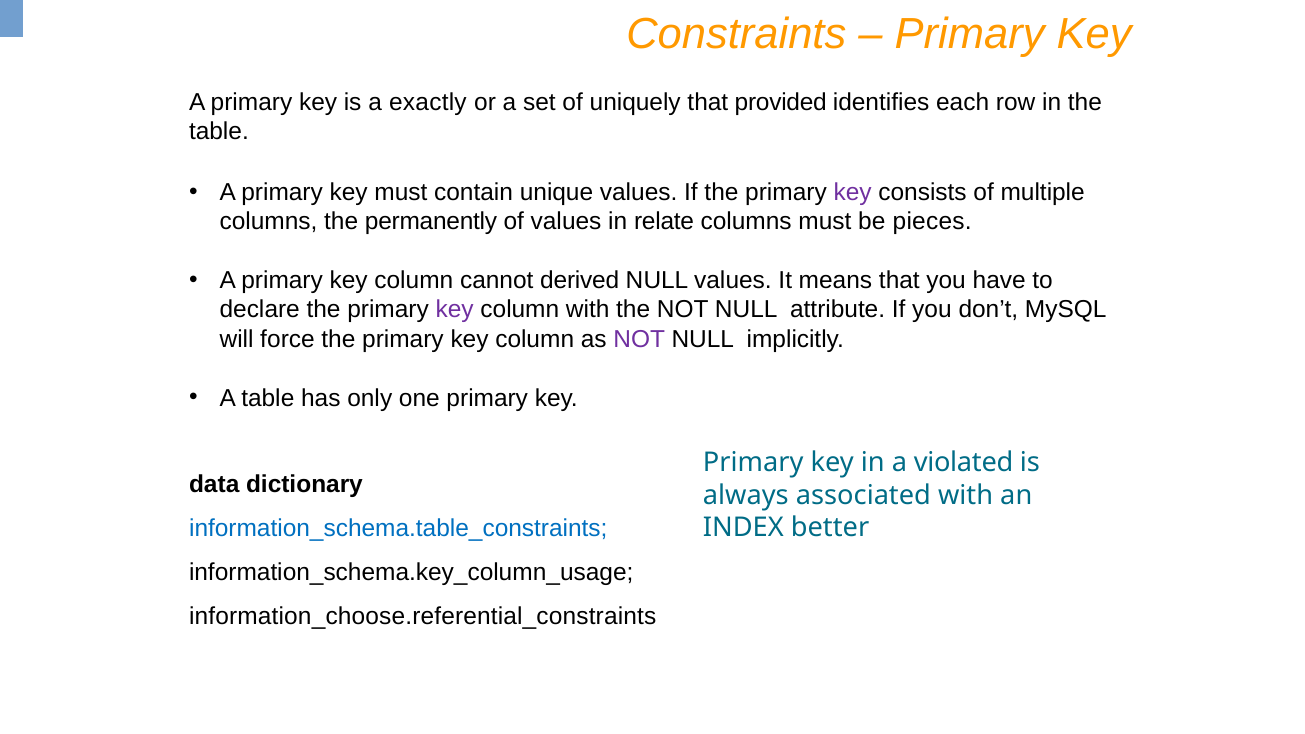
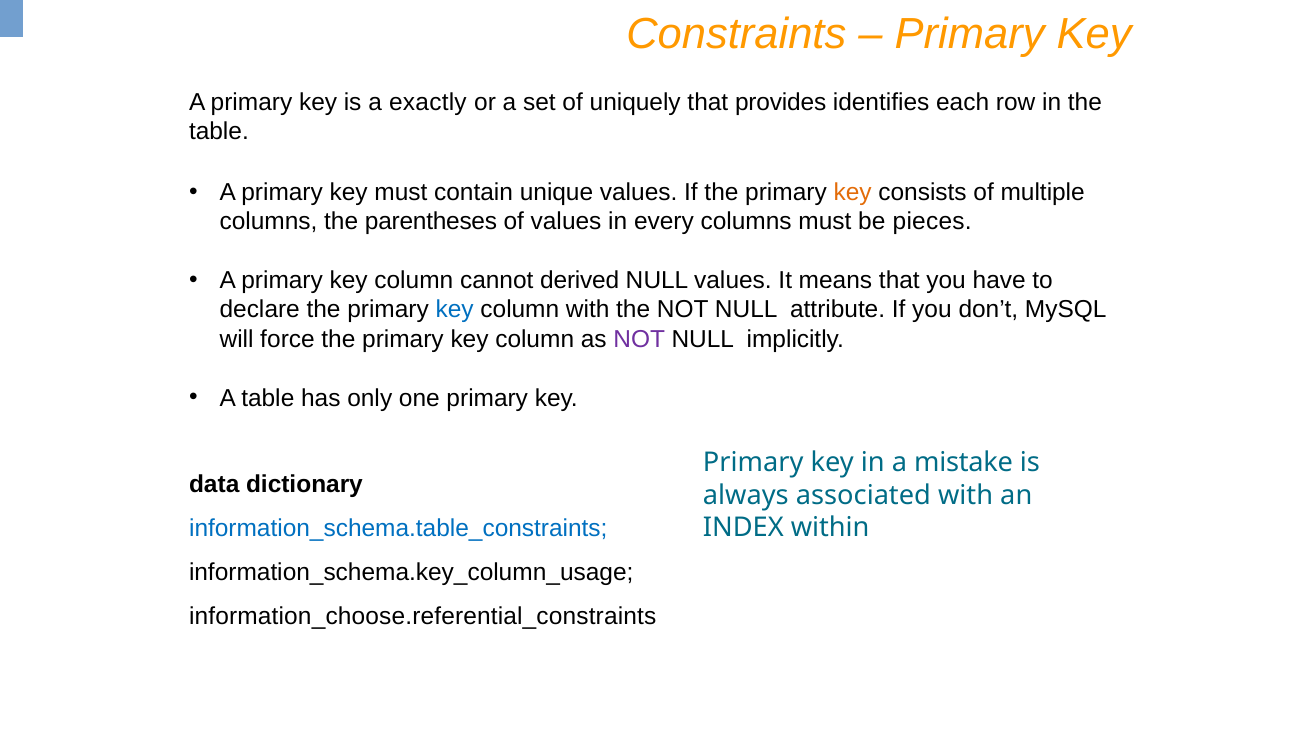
provided: provided -> provides (781, 102)
key colour: purple -> orange (853, 192)
permanently: permanently -> parentheses (431, 222)
relate: relate -> every (664, 222)
key colour: purple -> blue (455, 310)
violated: violated -> mistake (964, 462)
better: better -> within (830, 528)
